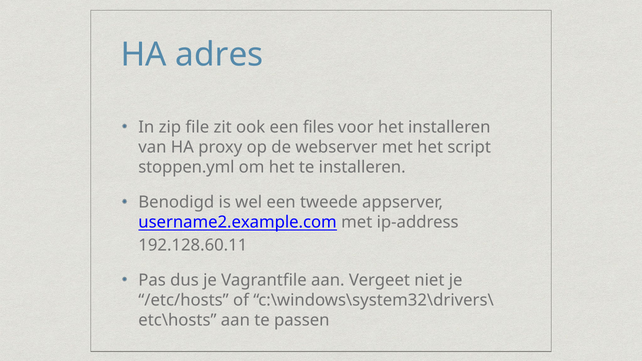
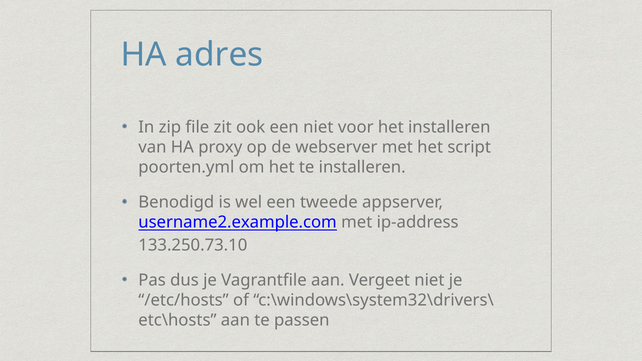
een files: files -> niet (318, 127)
stoppen.yml: stoppen.yml -> poorten.yml (186, 167)
192.128.60.11: 192.128.60.11 -> 133.250.73.10 (193, 245)
